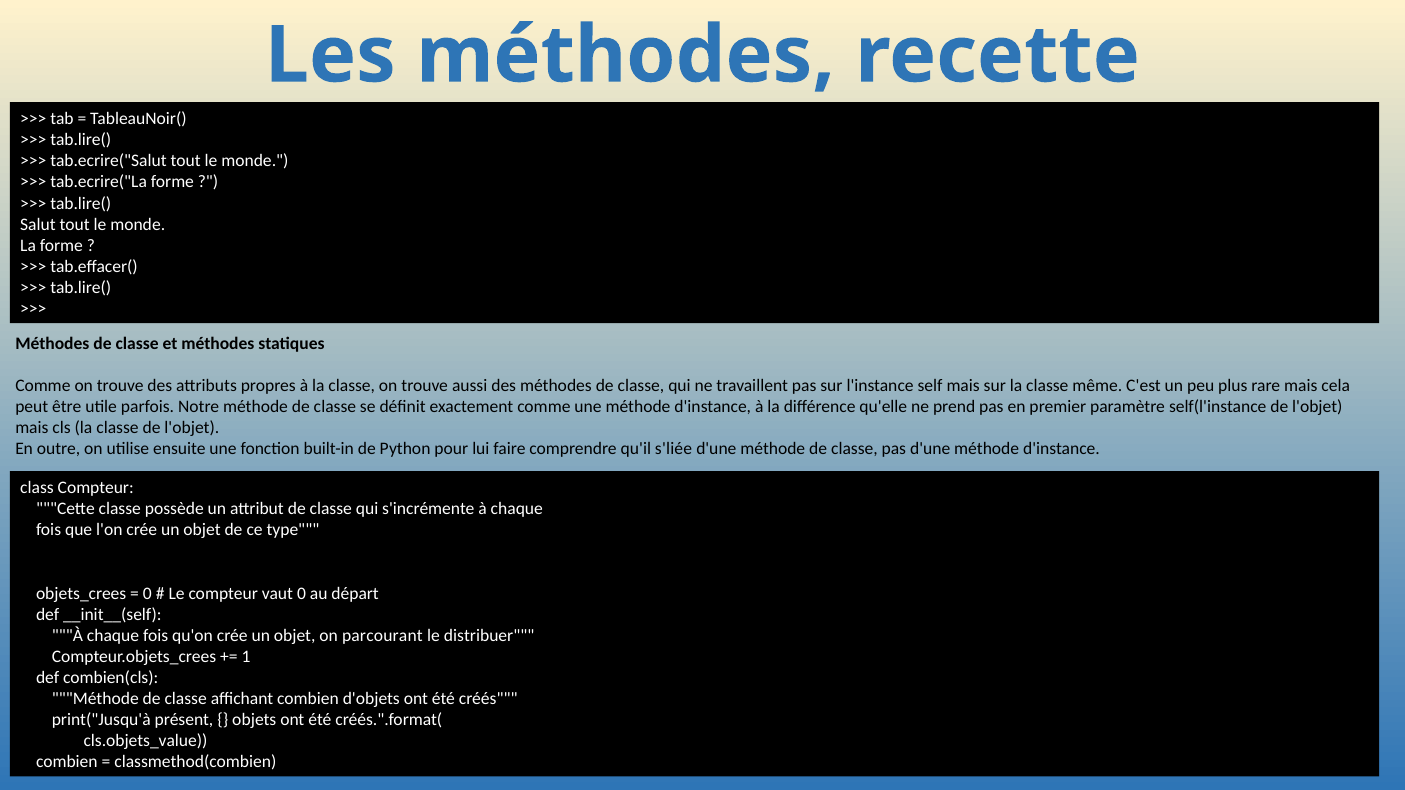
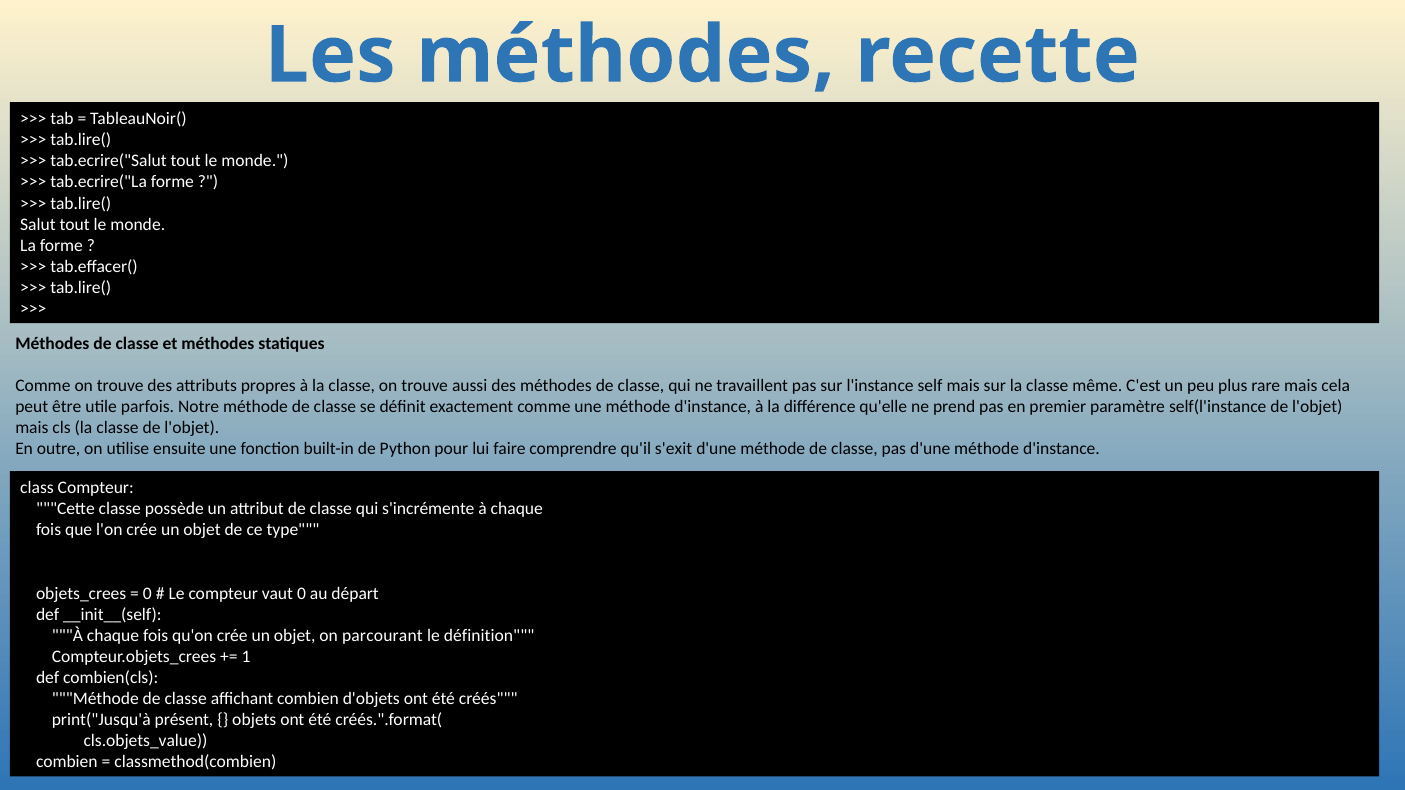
s'liée: s'liée -> s'exit (674, 449)
distribuer: distribuer -> définition (489, 636)
